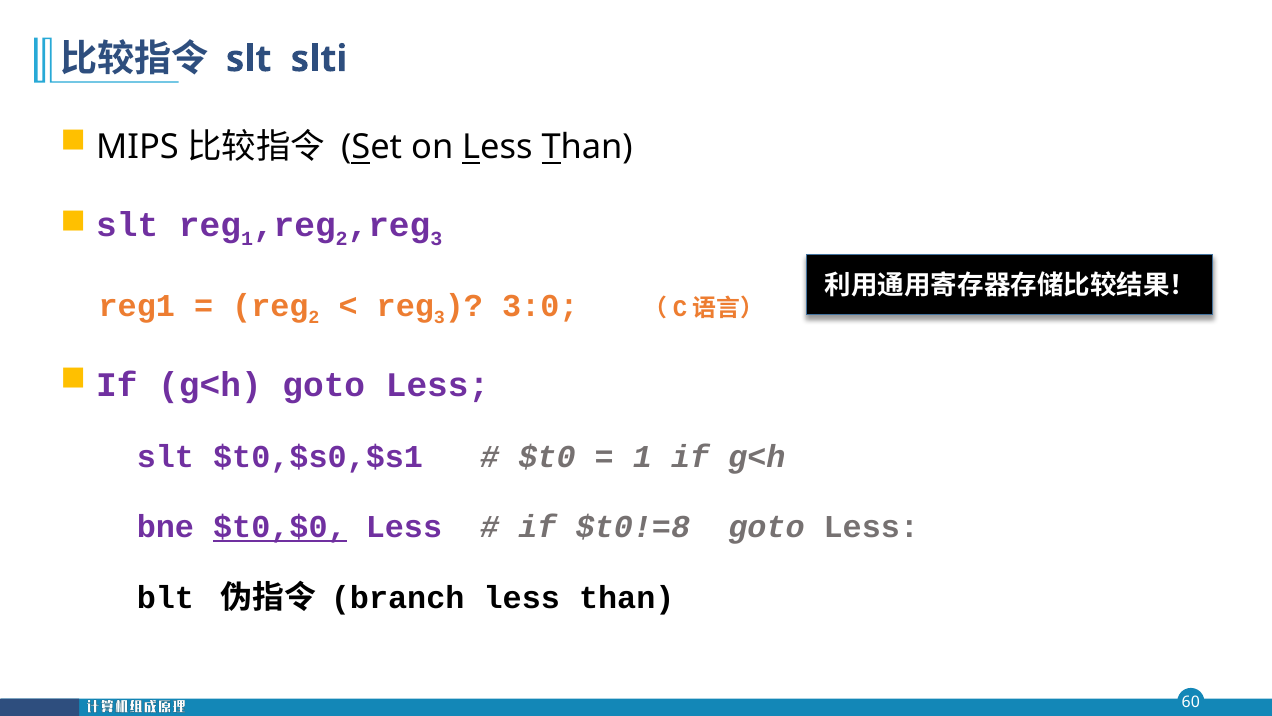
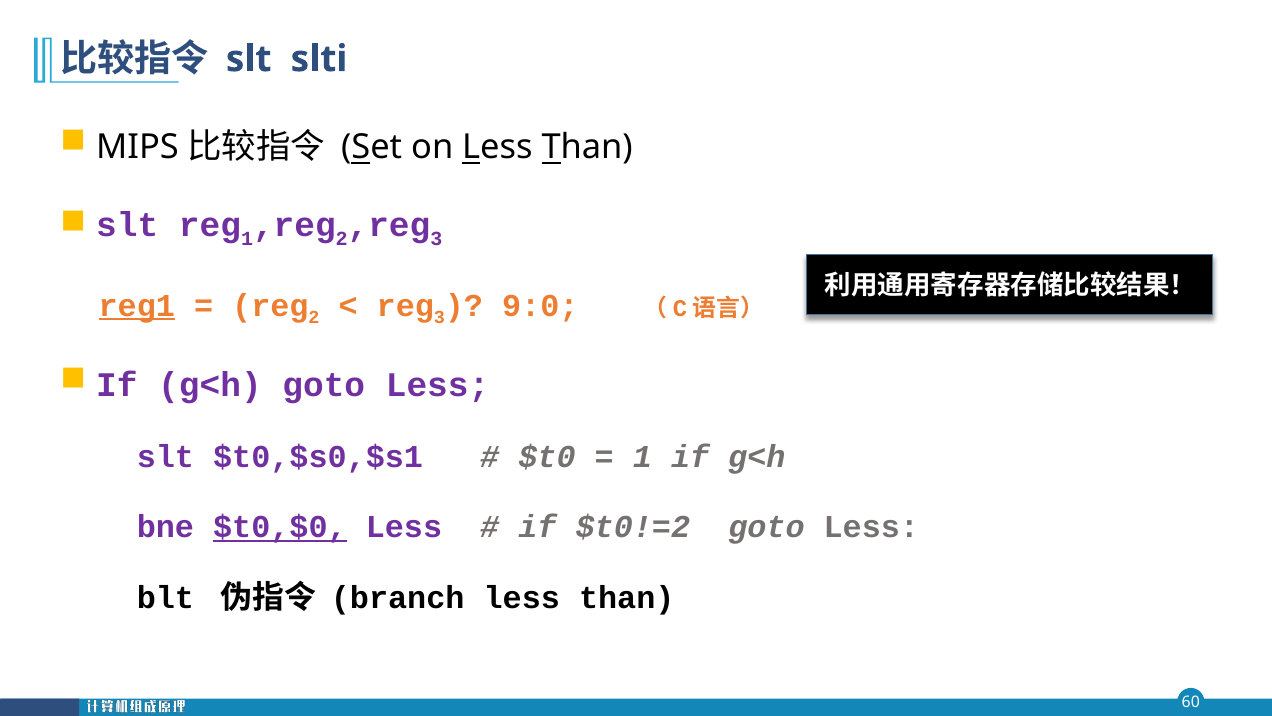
reg1 underline: none -> present (137, 305)
3:0: 3:0 -> 9:0 (540, 305)
$t0!=8: $t0!=8 -> $t0!=2 (633, 527)
